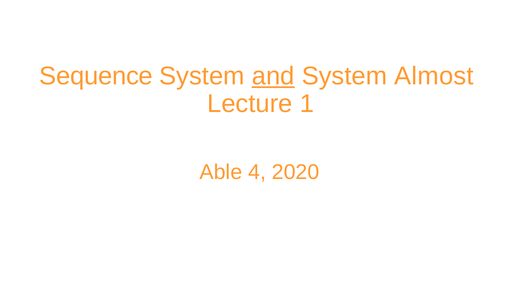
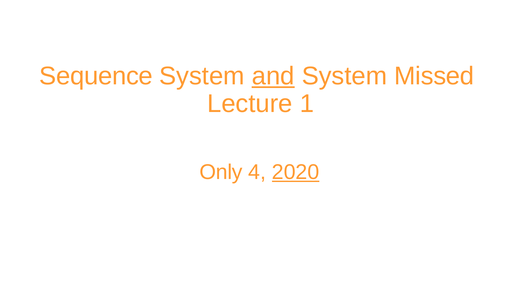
Almost: Almost -> Missed (434, 76)
Able: Able -> Only (221, 172)
2020 underline: none -> present (296, 172)
